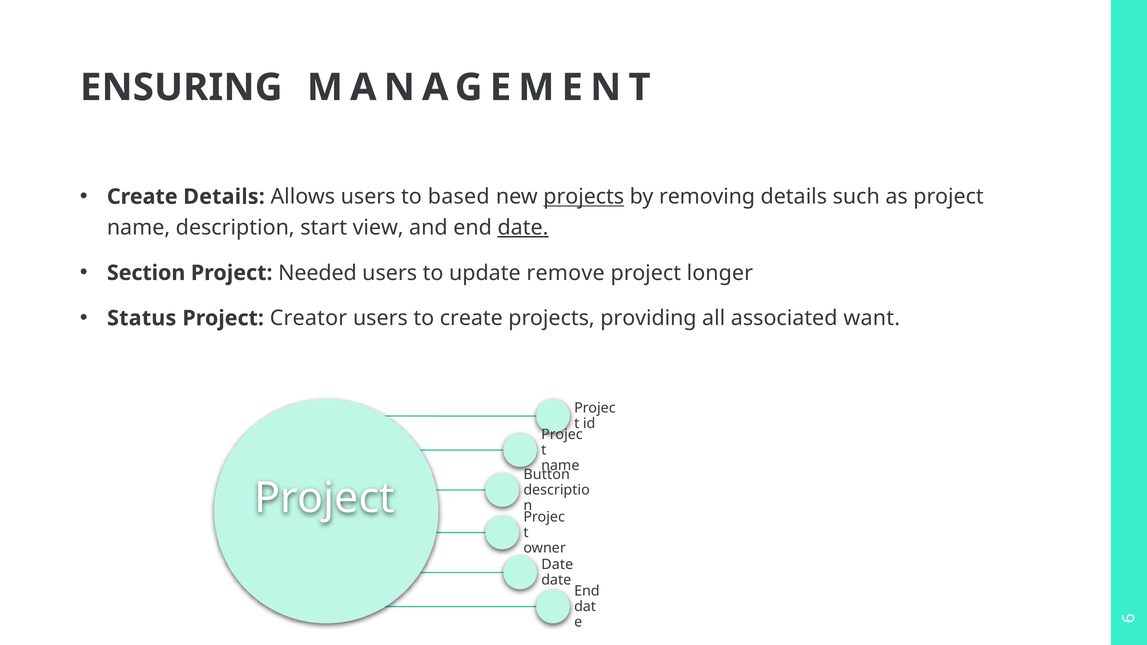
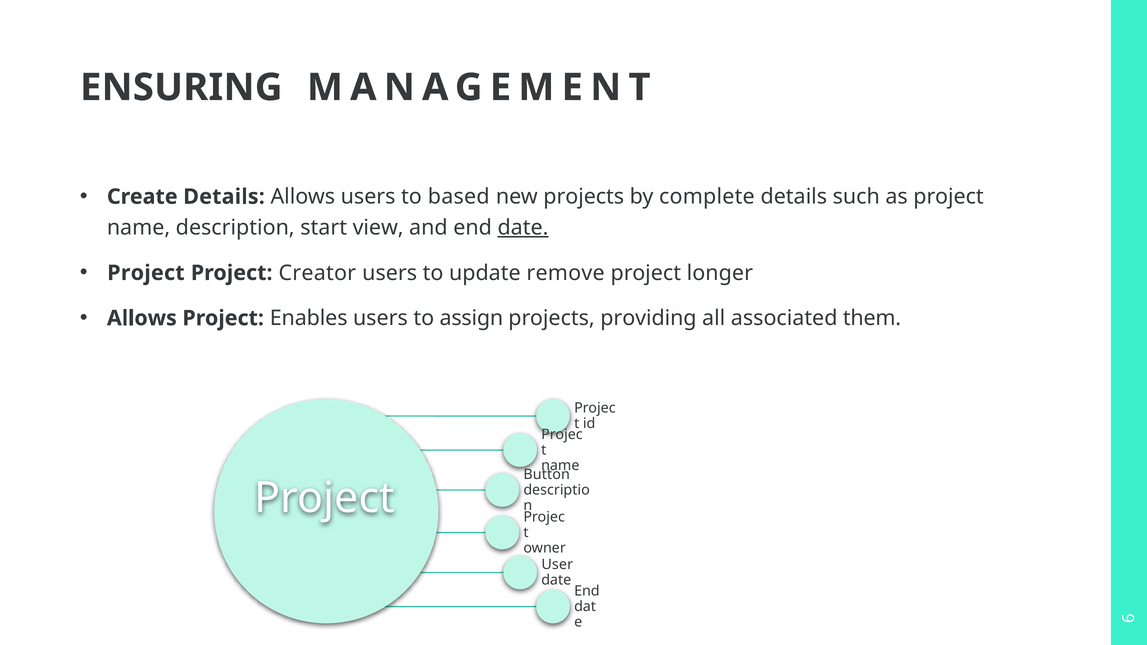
projects underline: present -> none (584, 197)
removing: removing -> complete (707, 197)
Section: Section -> Project (146, 273)
Needed: Needed -> Creator (317, 273)
Status: Status -> Allows (142, 318)
Creator: Creator -> Enables (309, 318)
to create: create -> assign (471, 318)
want: want -> them (872, 318)
Date: Date -> User (557, 565)
